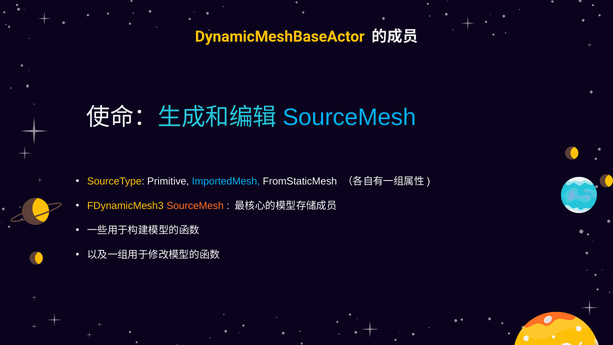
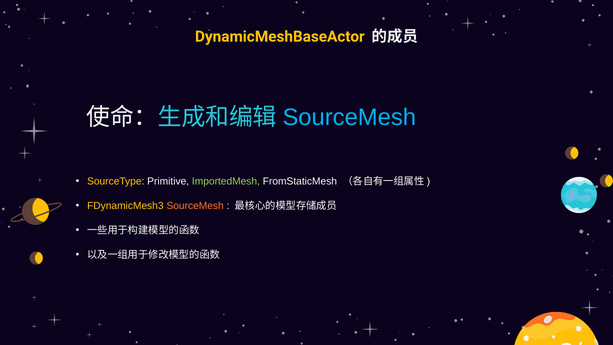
ImportedMesh colour: light blue -> light green (226, 181)
